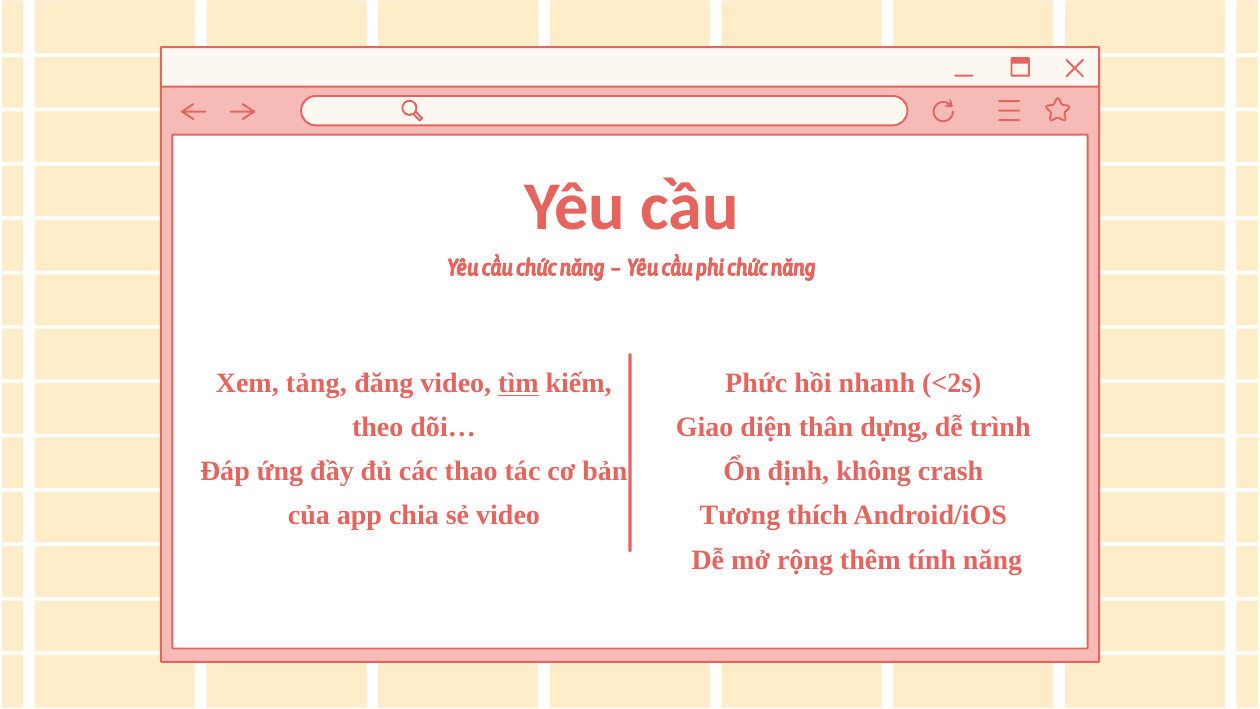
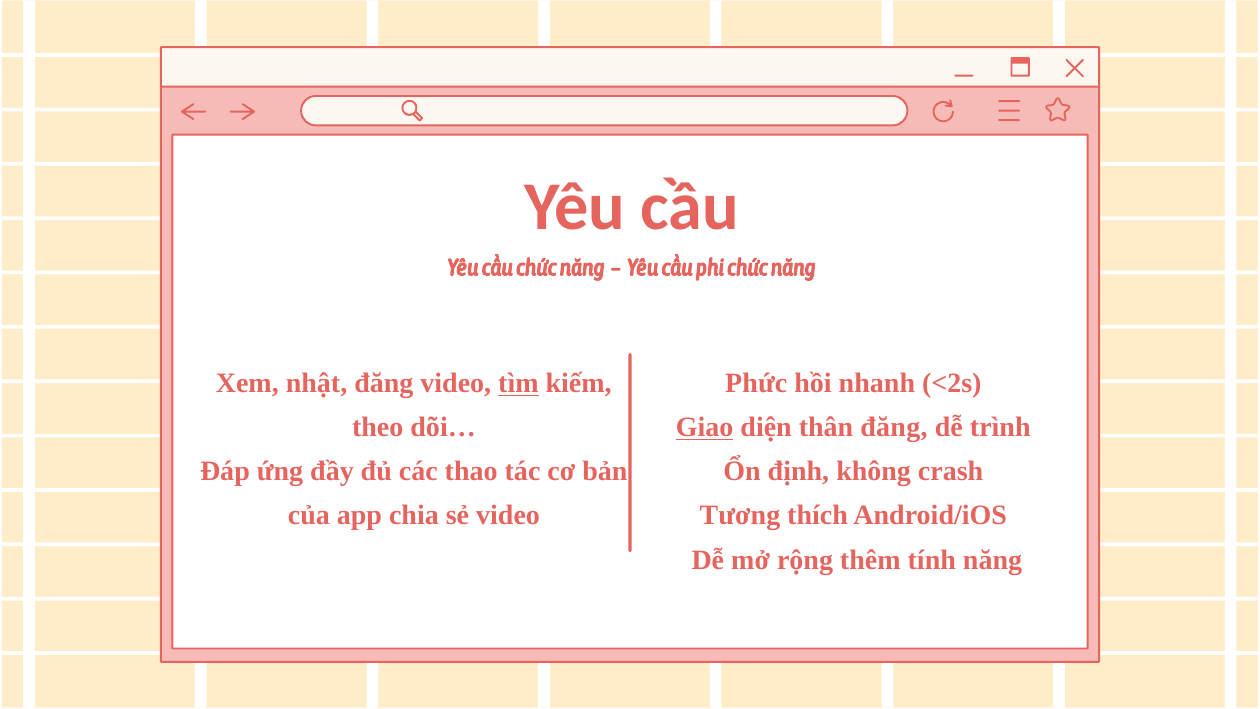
tảng: tảng -> nhật (317, 383)
Giao underline: none -> present (705, 427)
thân dựng: dựng -> đăng (894, 427)
